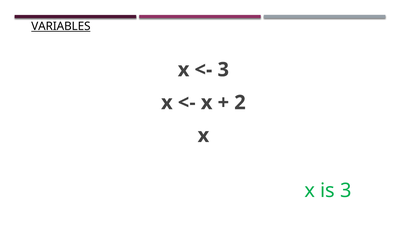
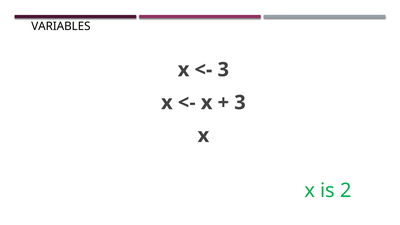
VARIABLES underline: present -> none (61, 26)
2: 2 -> 3 (240, 103)
is 3: 3 -> 2 (346, 191)
